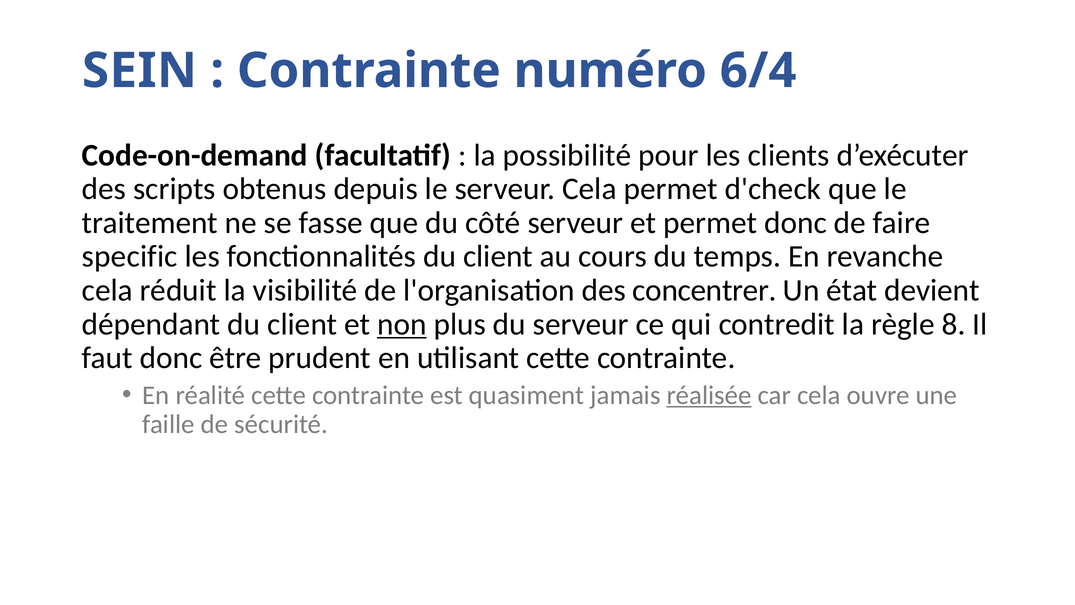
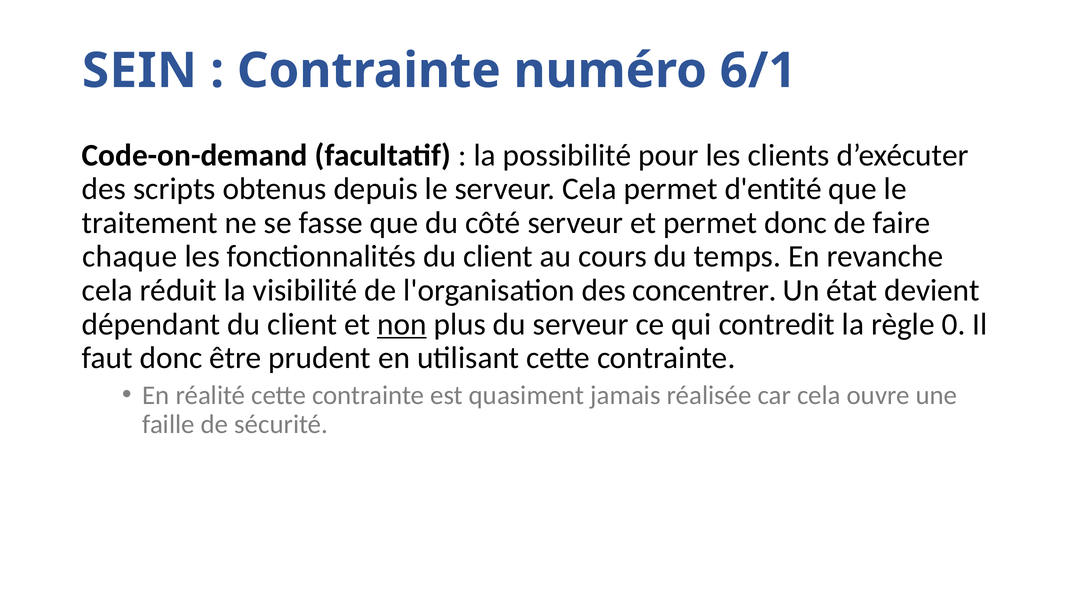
6/4: 6/4 -> 6/1 (758, 71)
d'check: d'check -> d'entité (773, 189)
specific: specific -> chaque (130, 257)
8: 8 -> 0 (954, 324)
réalisée underline: present -> none (709, 395)
